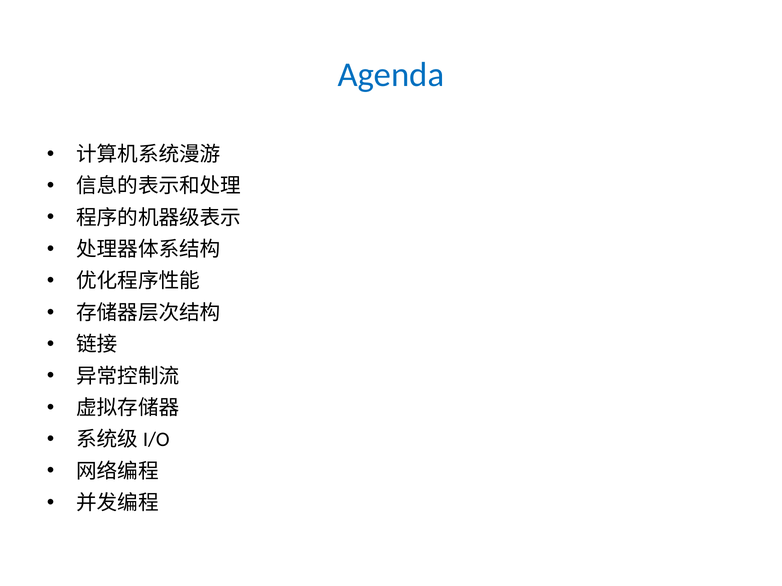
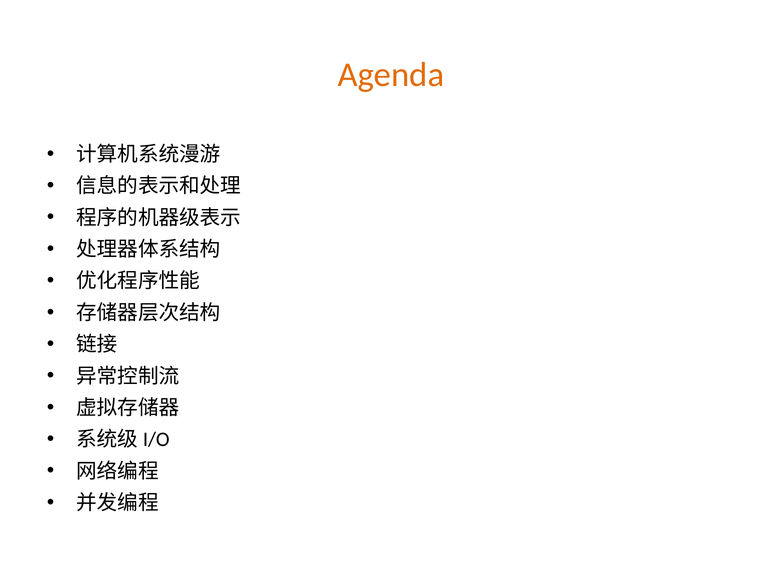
Agenda colour: blue -> orange (391, 75)
